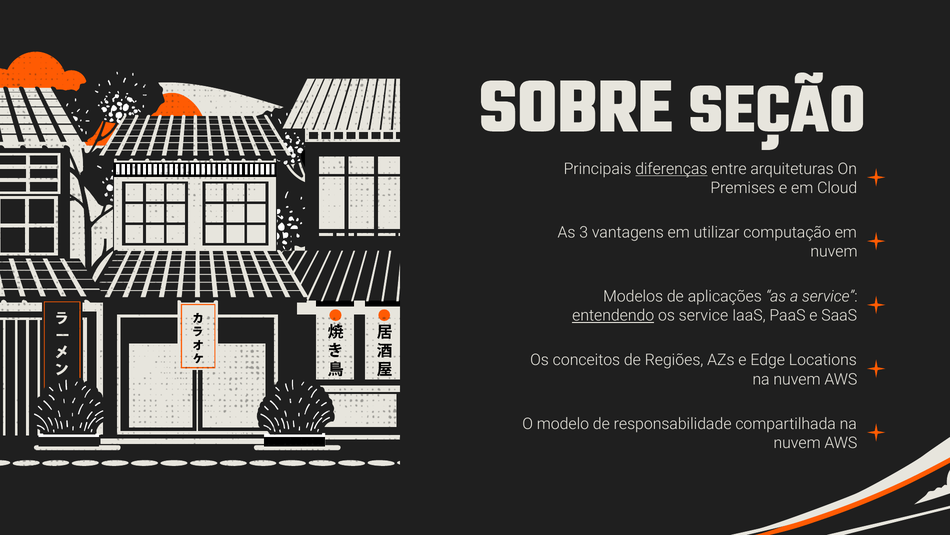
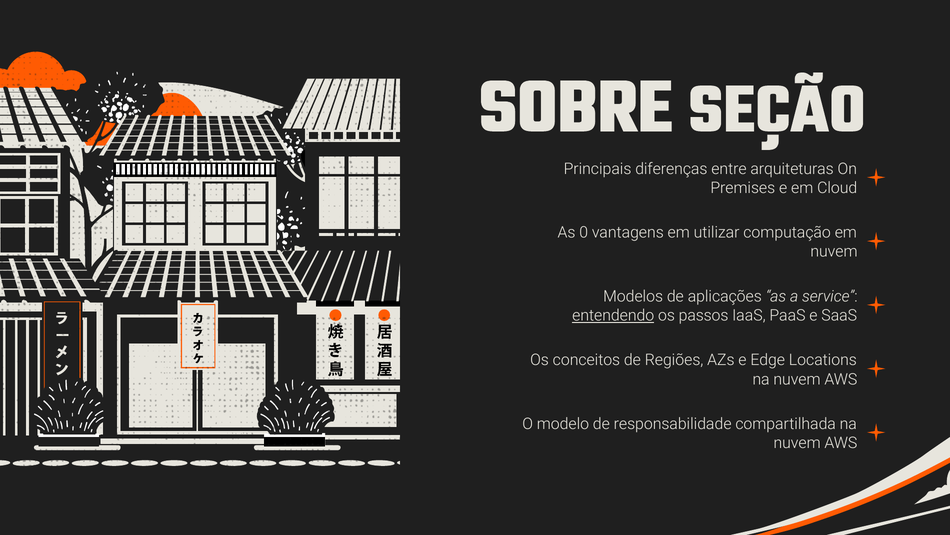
diferenças underline: present -> none (671, 169)
3: 3 -> 0 (584, 232)
os service: service -> passos (704, 315)
